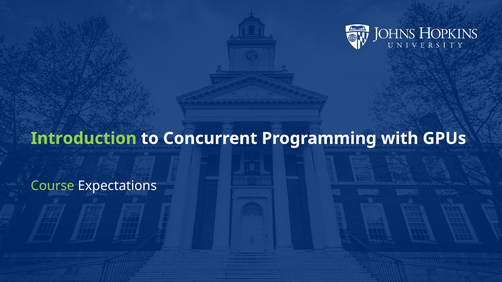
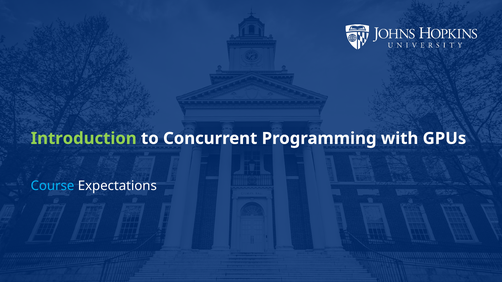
Course colour: light green -> light blue (52, 186)
